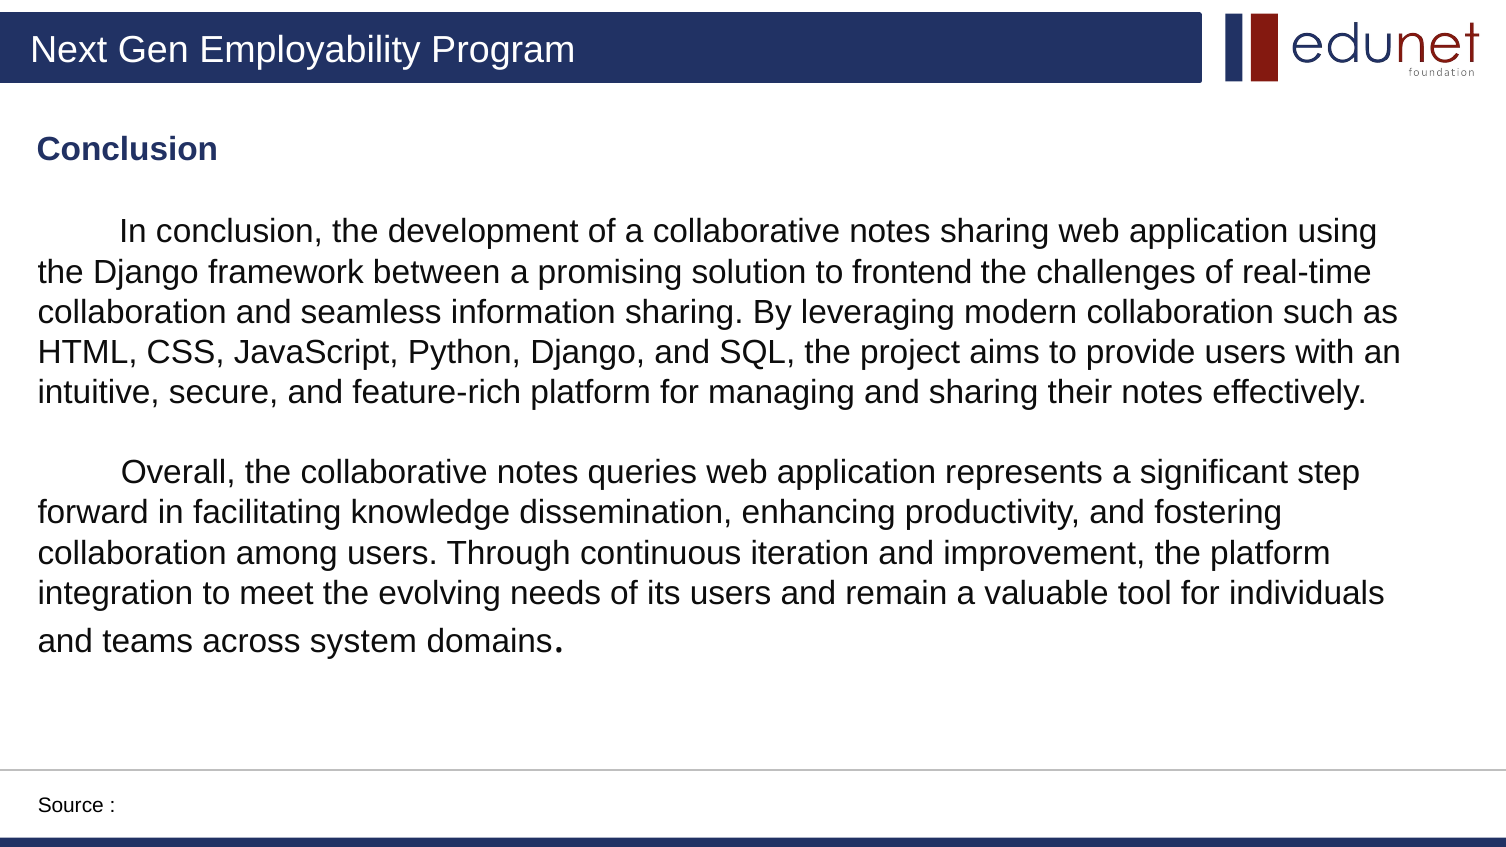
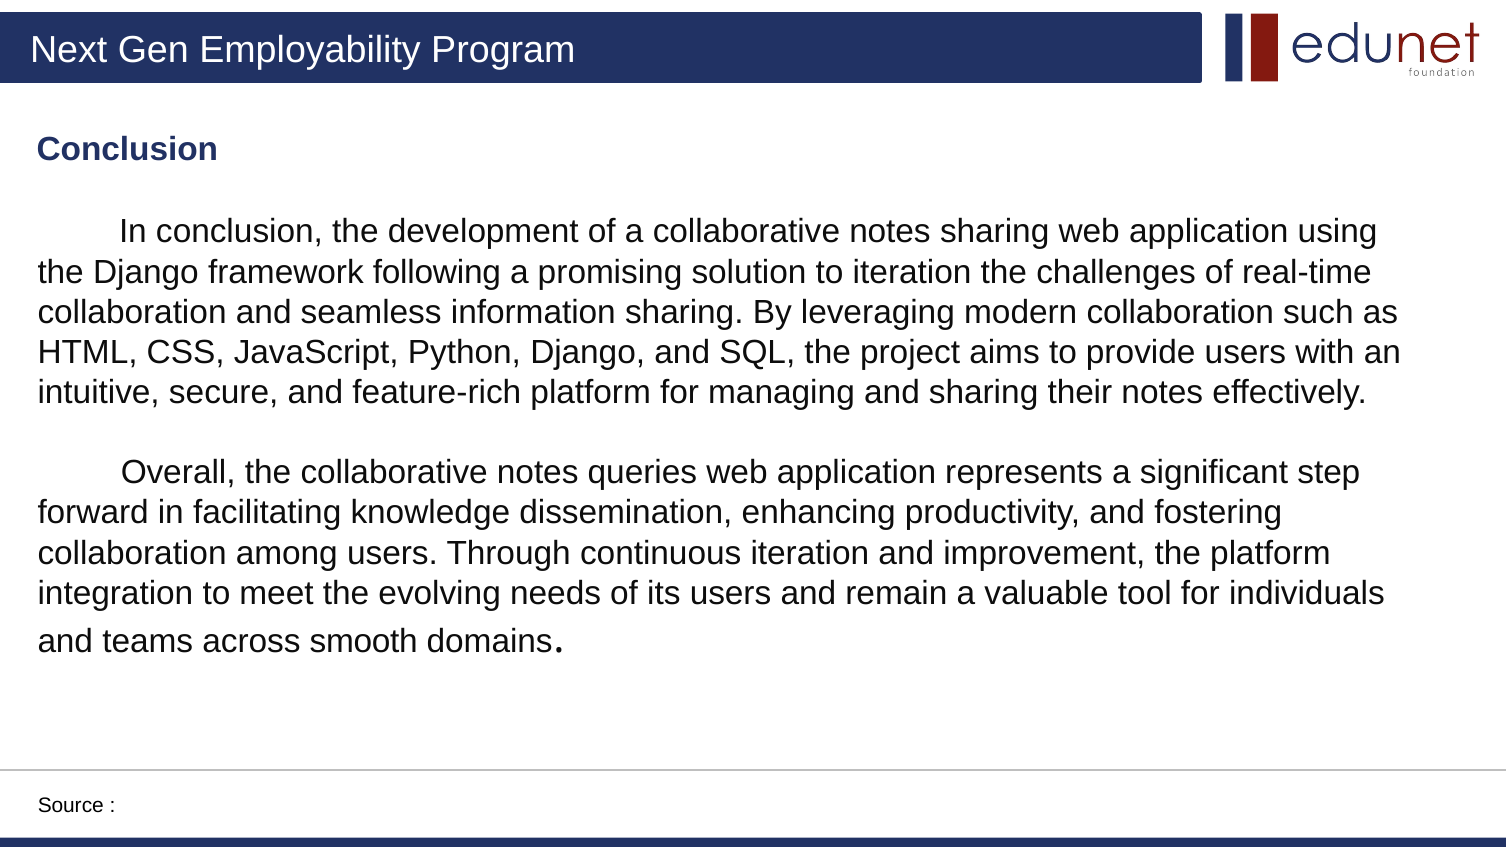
between: between -> following (437, 272)
to frontend: frontend -> iteration (912, 272)
system: system -> smooth (364, 642)
